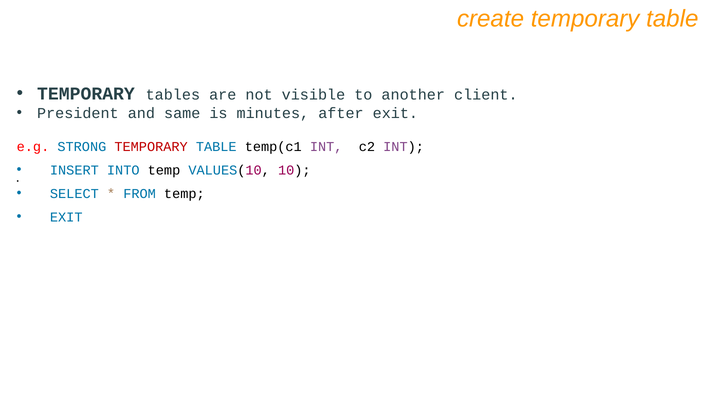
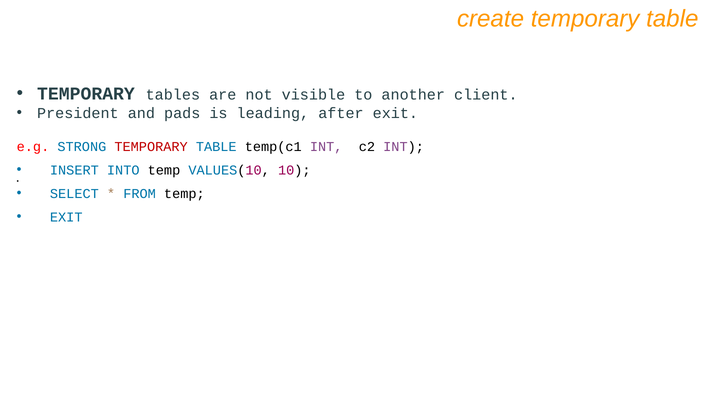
same: same -> pads (182, 113)
minutes: minutes -> leading (273, 113)
